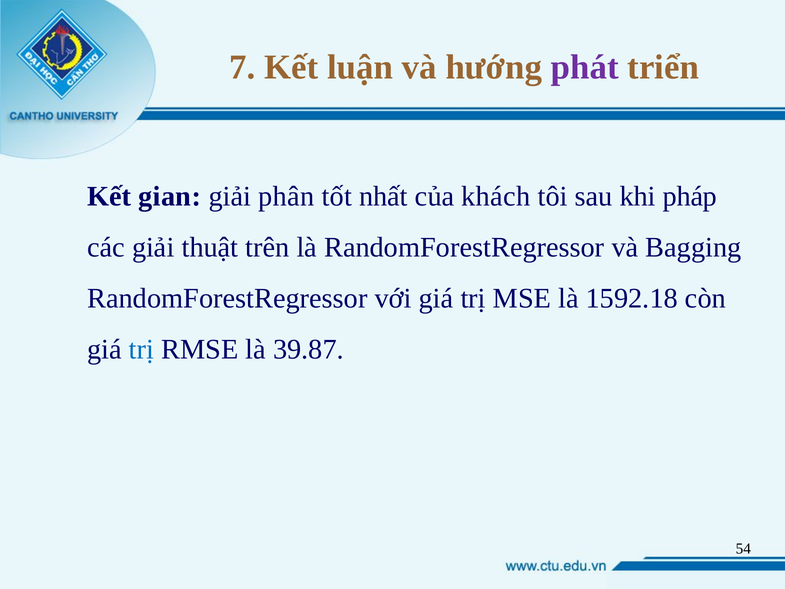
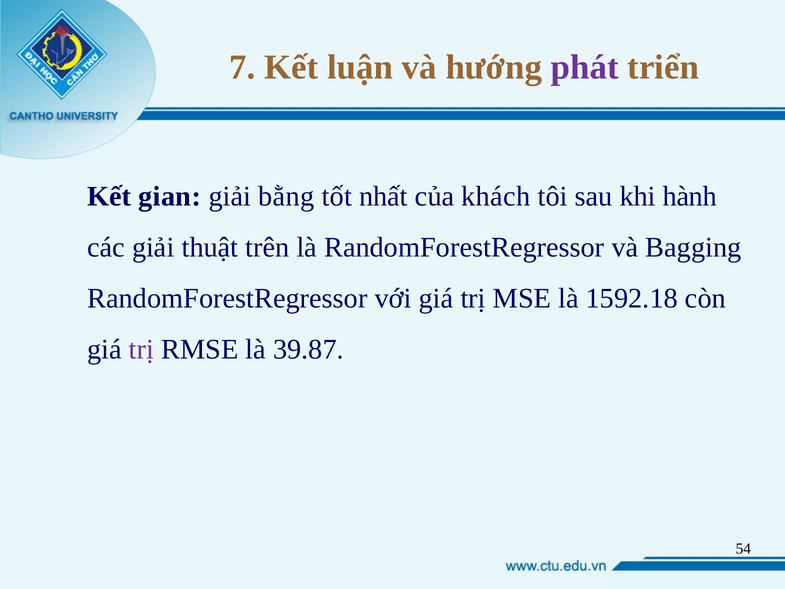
phân: phân -> bằng (286, 196)
pháp: pháp -> hành (690, 196)
trị colour: blue -> purple (141, 349)
